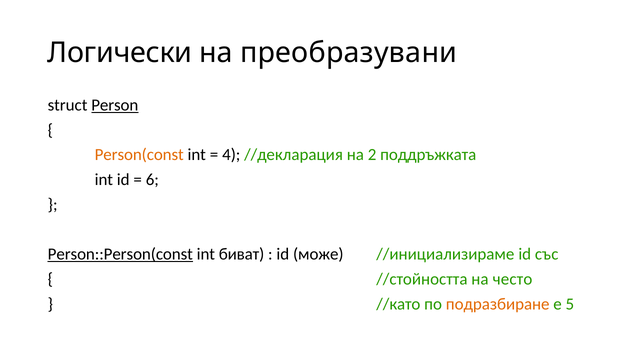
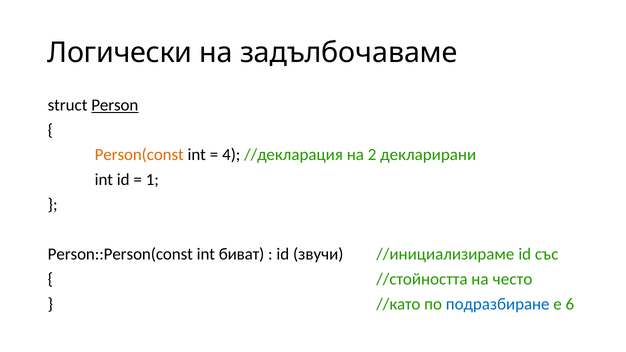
преобразувани: преобразувани -> задълбочаваме (349, 53)
поддръжката: поддръжката -> декларирани (428, 155)
6: 6 -> 1 (152, 180)
Person::Person(const underline: present -> none (120, 254)
може: може -> звучи (318, 254)
подразбиране colour: orange -> blue (498, 304)
5: 5 -> 6 (570, 304)
